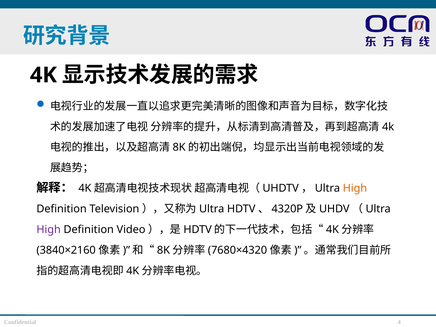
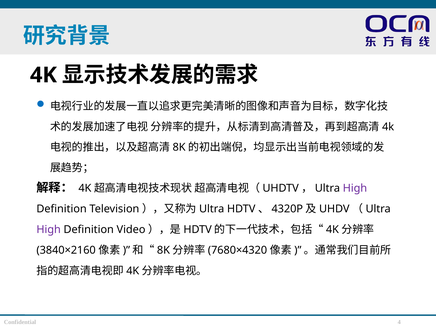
High colour: orange -> purple (355, 188)
